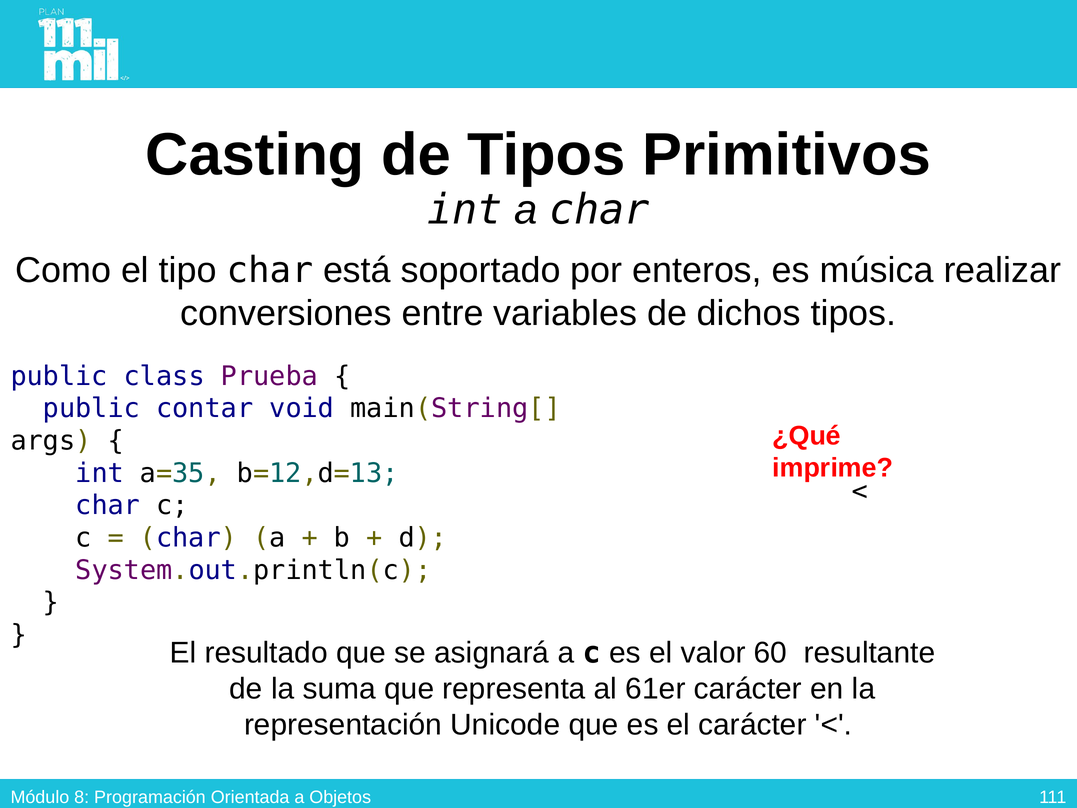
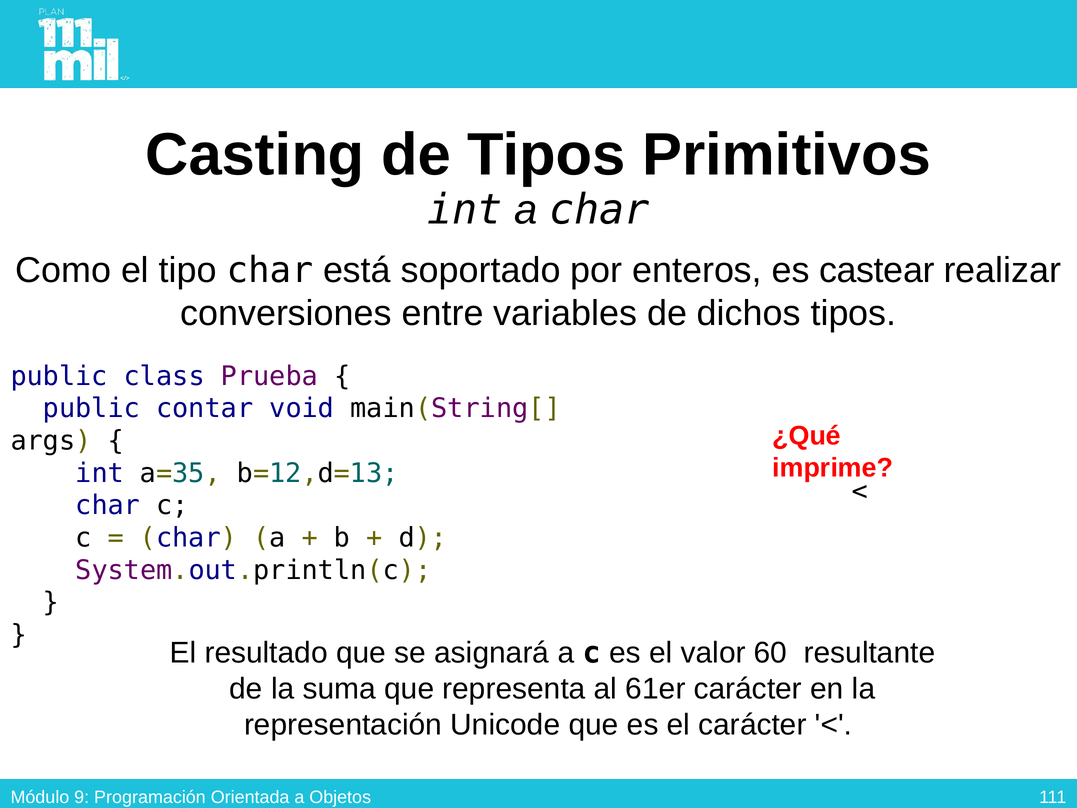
música: música -> castear (877, 270)
8: 8 -> 9 (82, 797)
